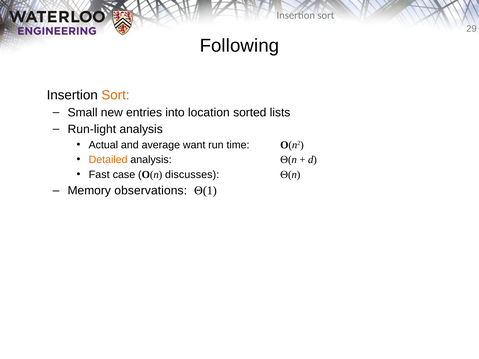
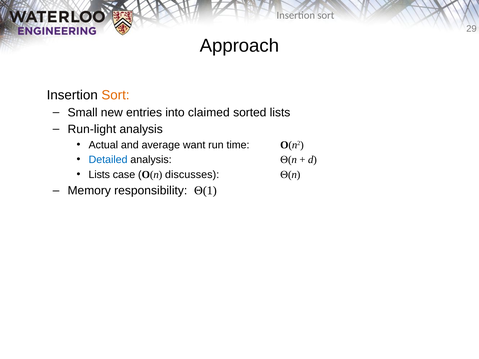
Following: Following -> Approach (240, 46)
location: location -> claimed (209, 113)
Detailed colour: orange -> blue (108, 160)
Fast: Fast -> Lists (99, 175)
observations: observations -> responsibility (151, 191)
